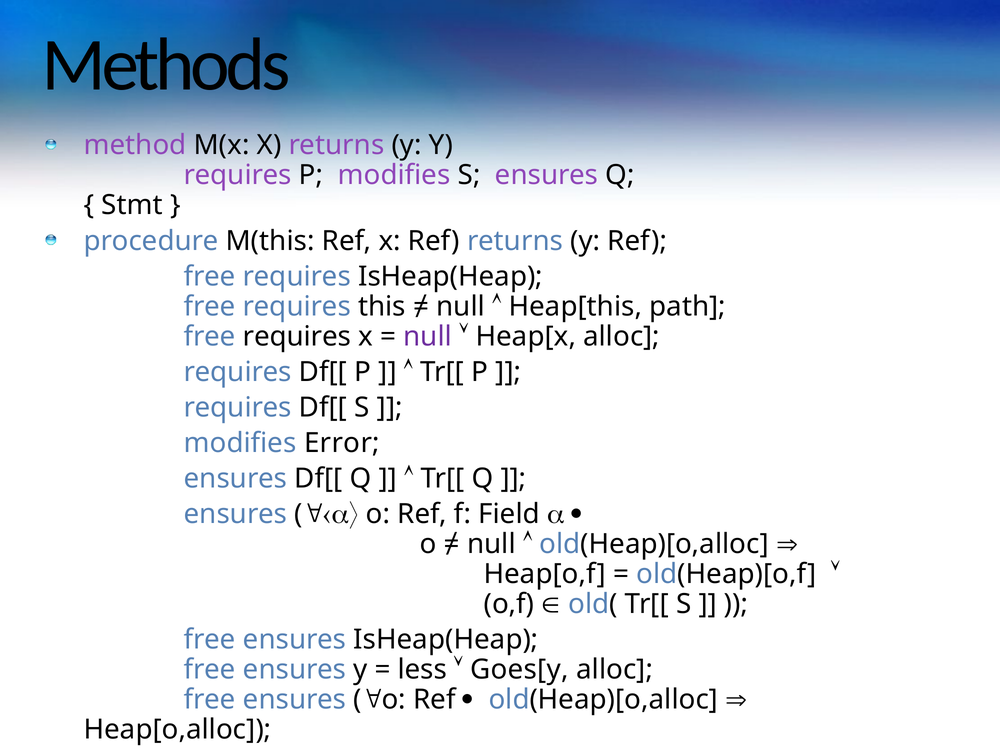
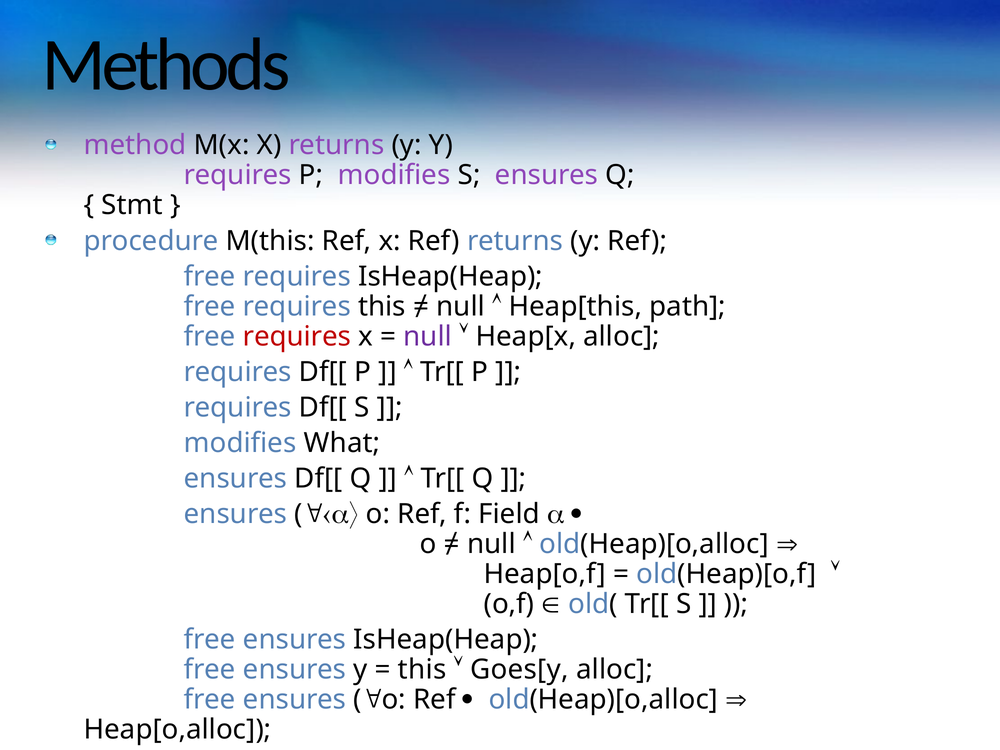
requires colour: black -> red (297, 336)
Error: Error -> What (342, 443)
less: less -> this (422, 670)
